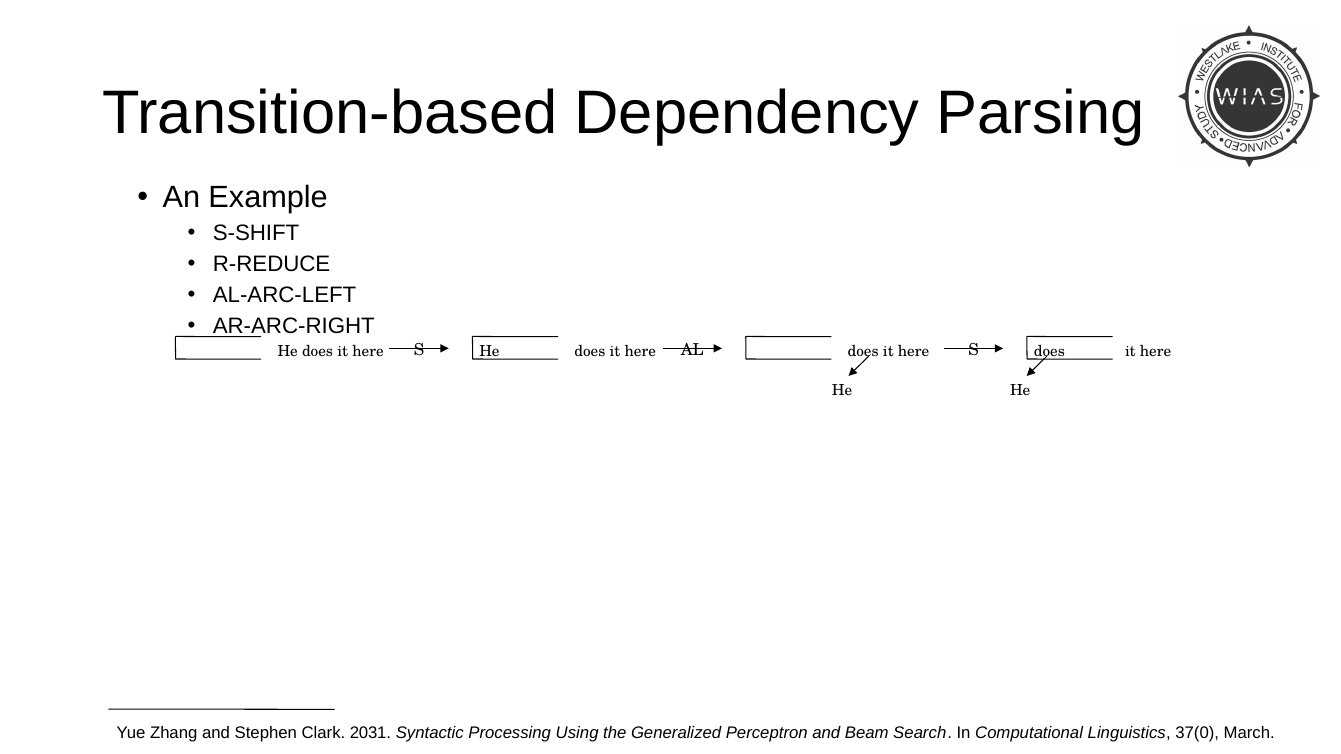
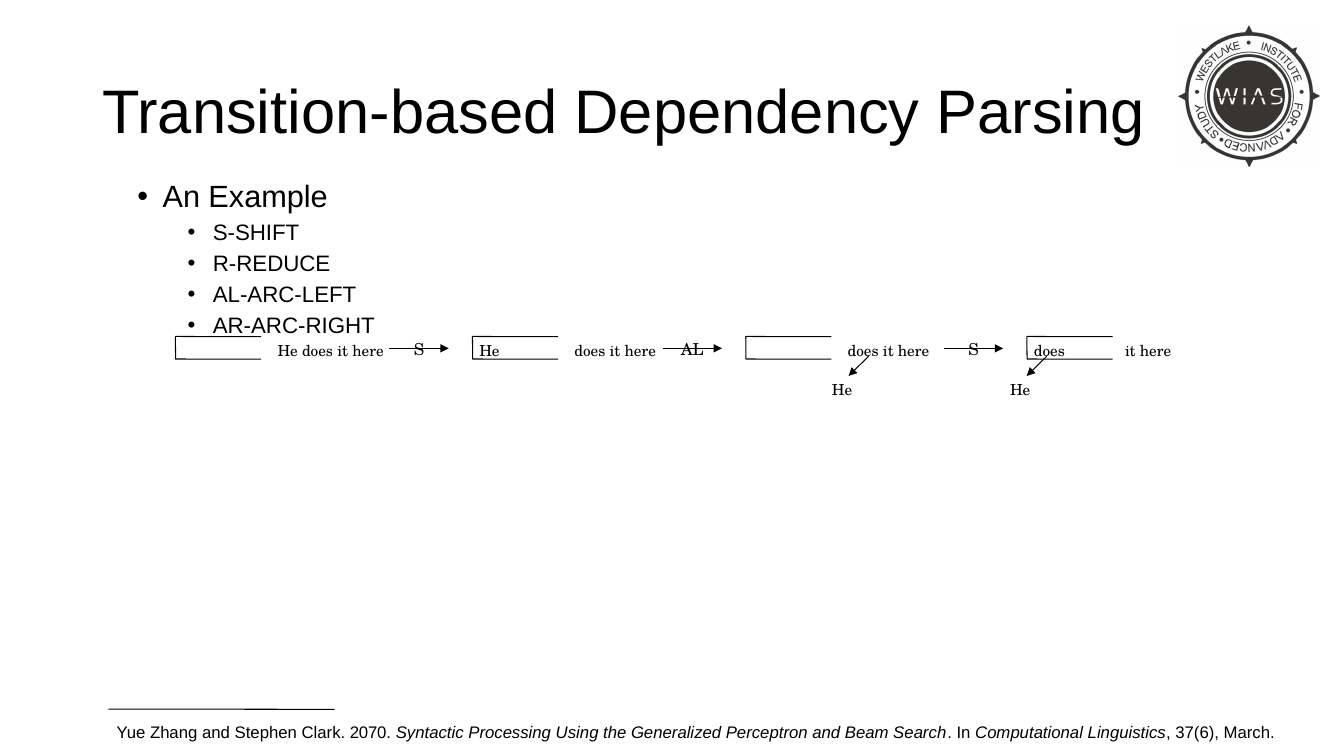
2031: 2031 -> 2070 (370, 733)
37(0: 37(0 -> 37(6 (1197, 733)
